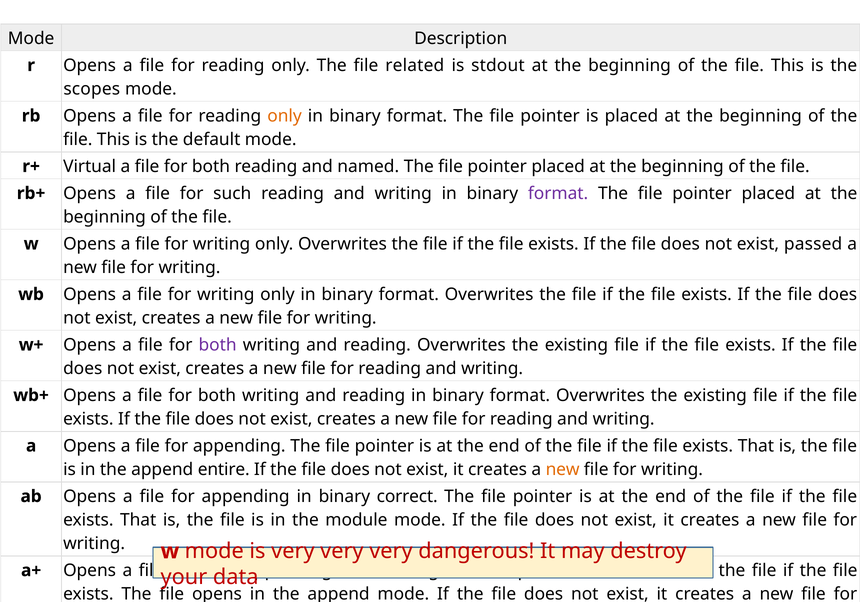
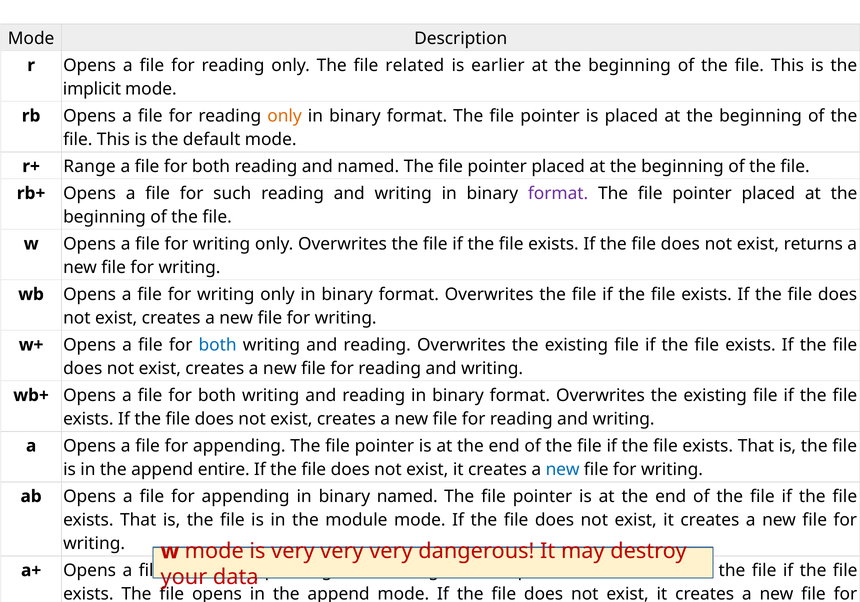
stdout: stdout -> earlier (498, 65)
scopes: scopes -> implicit (92, 89)
Virtual: Virtual -> Range (89, 166)
passed: passed -> returns (813, 244)
both colour: purple -> blue (218, 345)
new colour: orange -> blue (563, 469)
binary correct: correct -> named (407, 496)
